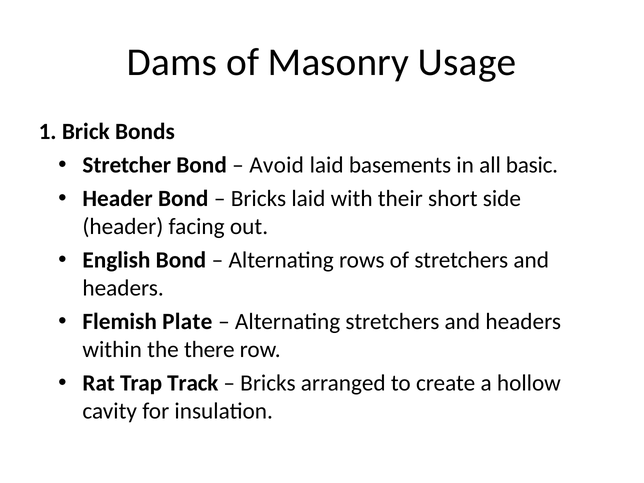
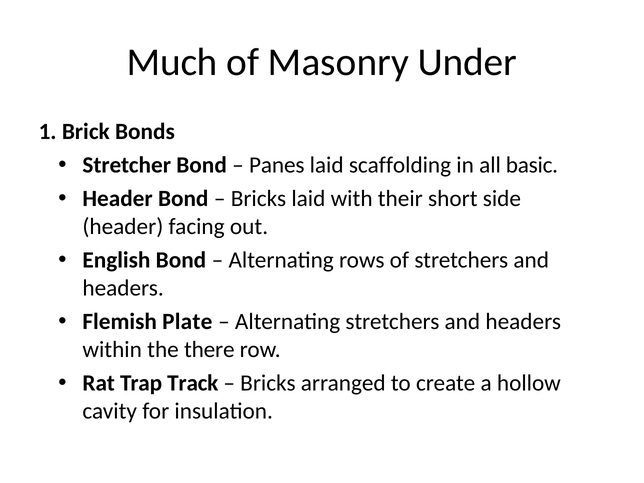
Dams: Dams -> Much (172, 62)
Usage: Usage -> Under (467, 62)
Avoid: Avoid -> Panes (277, 165)
basements: basements -> scaffolding (400, 165)
